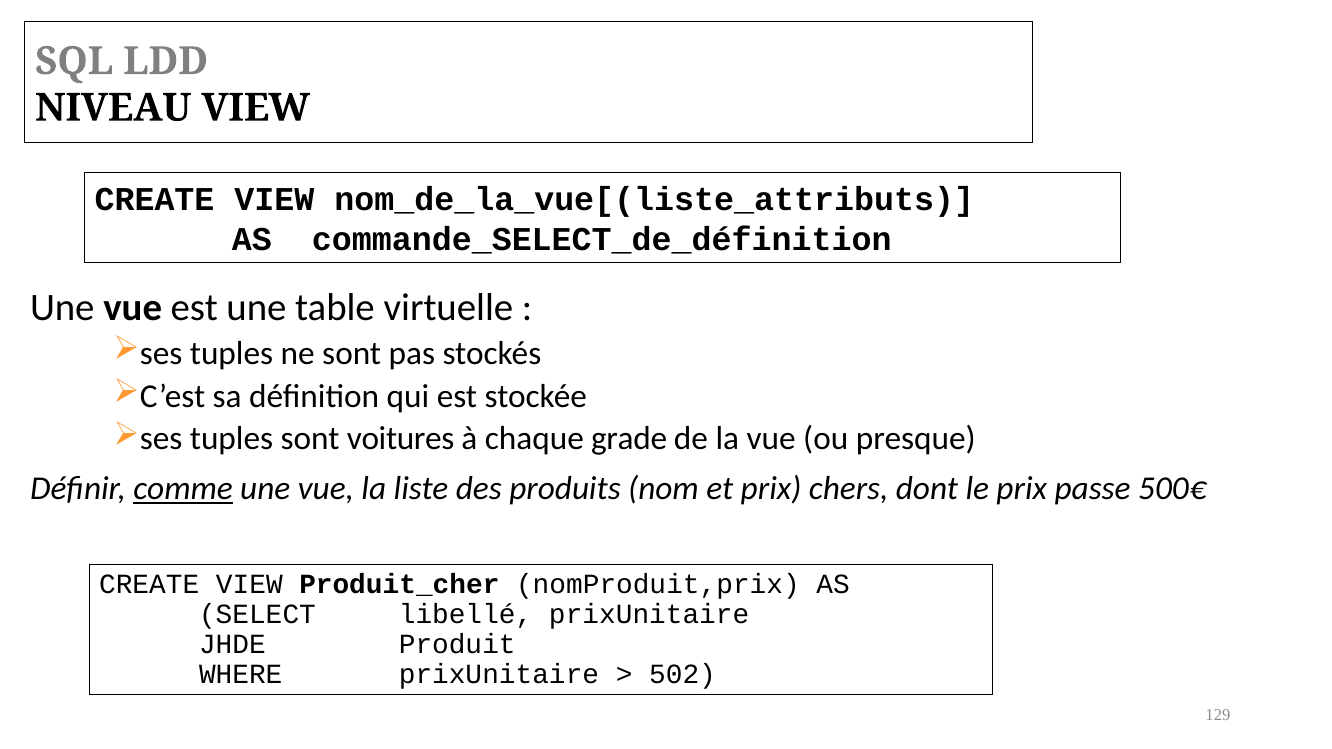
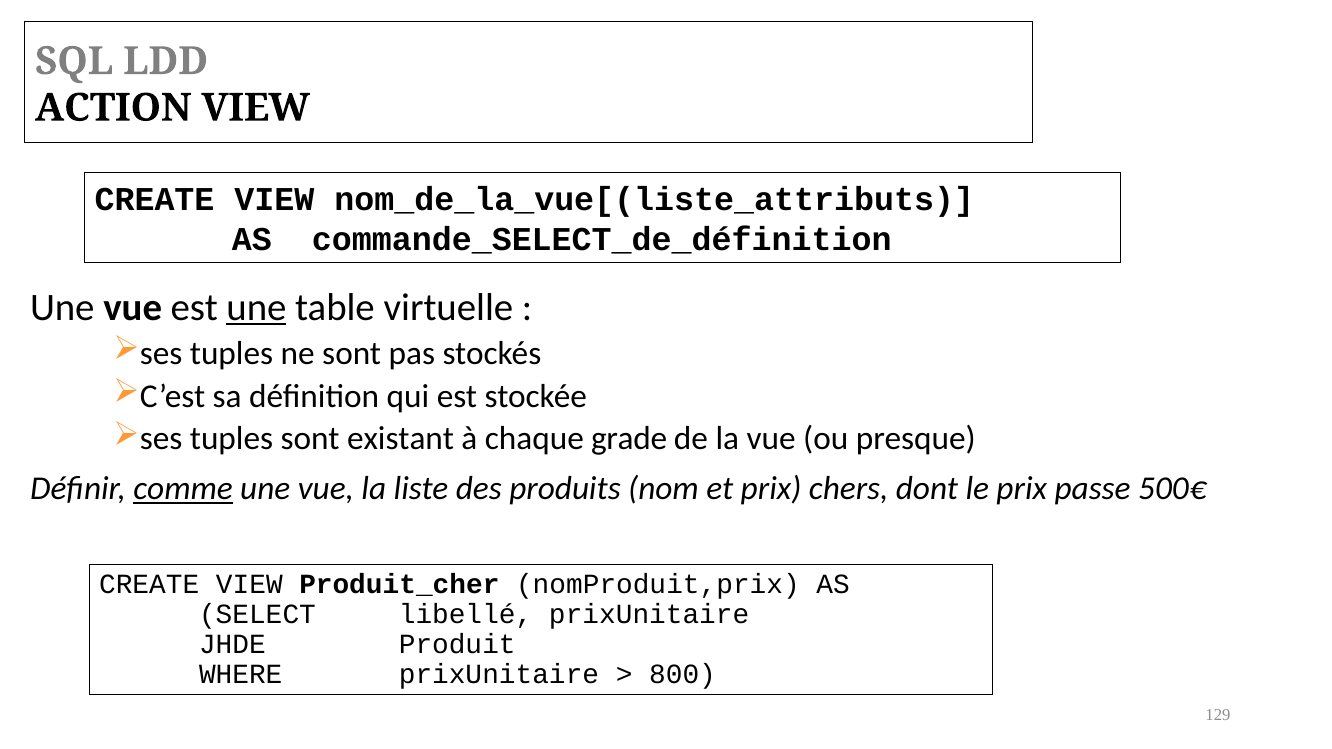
NIVEAU: NIVEAU -> ACTION (113, 108)
une underline: none -> present (256, 307)
voitures: voitures -> existant (401, 439)
502: 502 -> 800 (683, 674)
